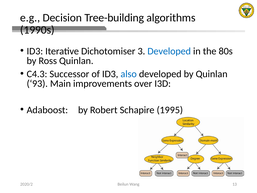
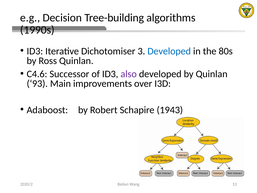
C4.3: C4.3 -> C4.6 (37, 74)
also colour: blue -> purple (129, 74)
1995: 1995 -> 1943 (170, 110)
